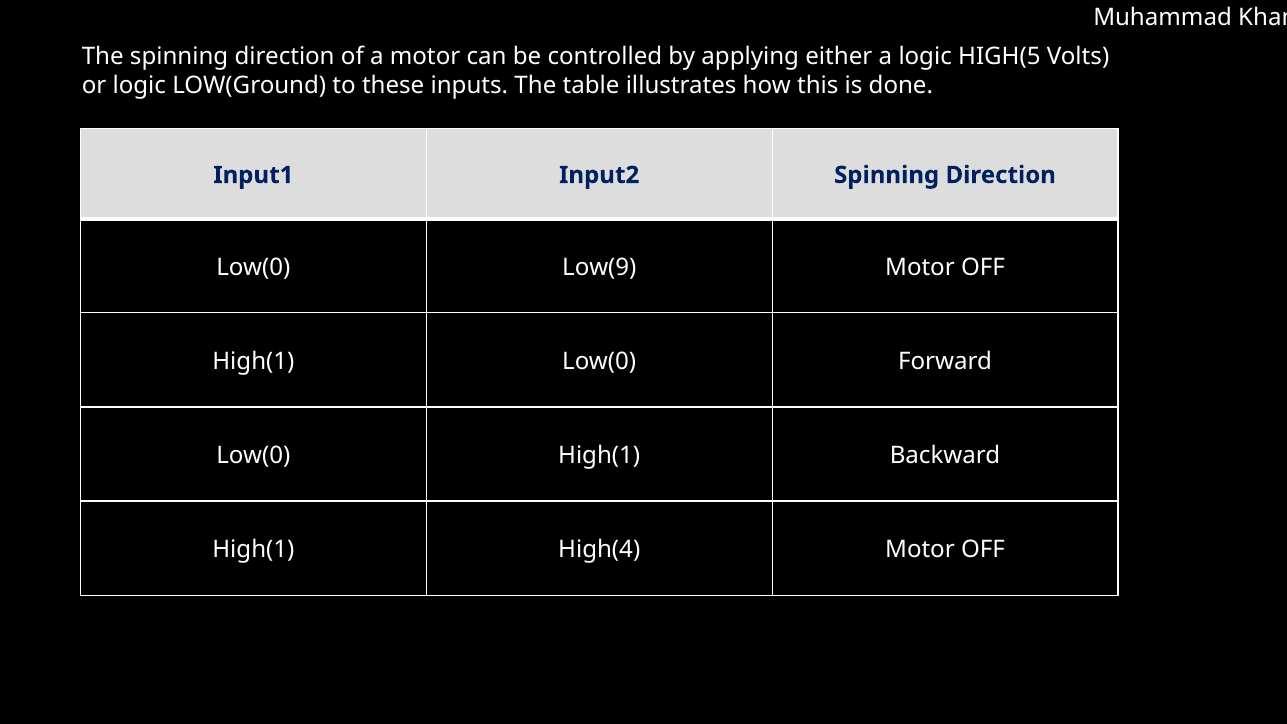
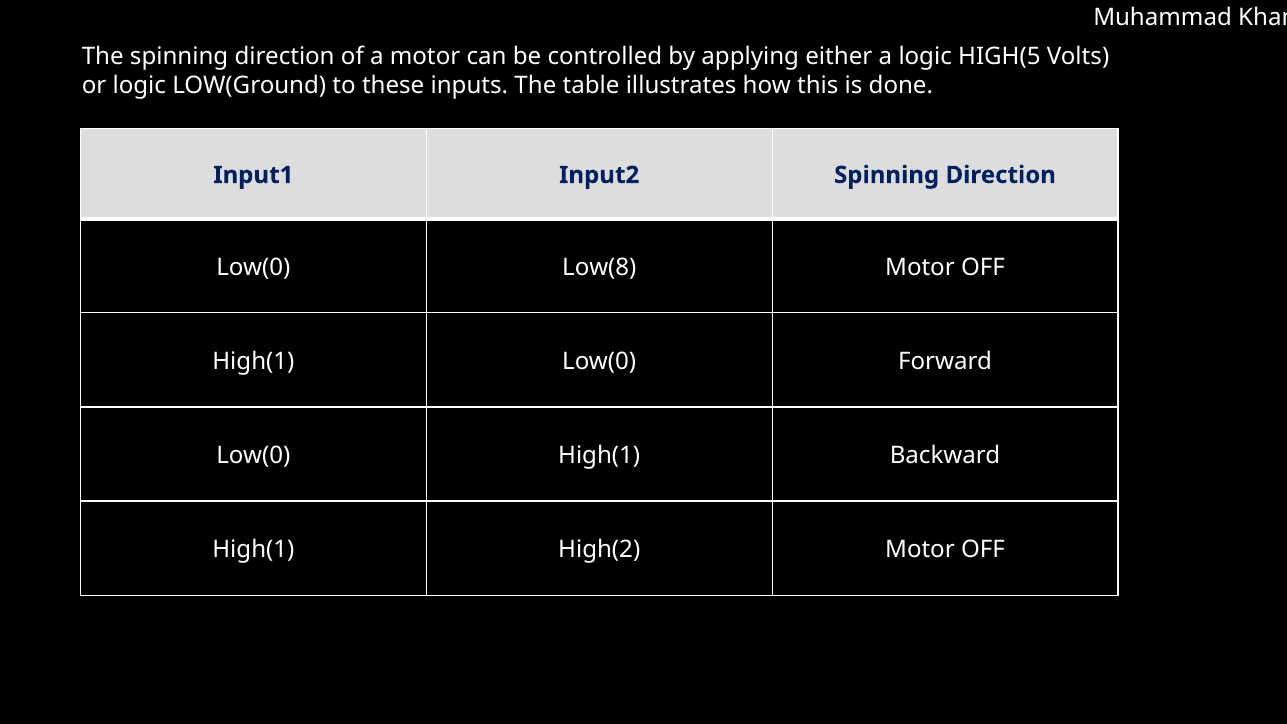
Low(9: Low(9 -> Low(8 (599, 267)
High(4: High(4 -> High(2 (599, 549)
